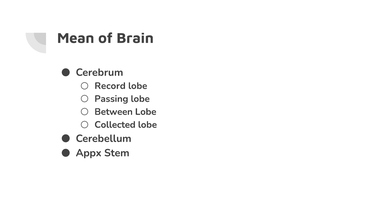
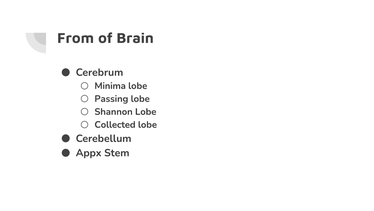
Mean: Mean -> From (76, 38)
Record: Record -> Minima (110, 86)
Between: Between -> Shannon (114, 111)
